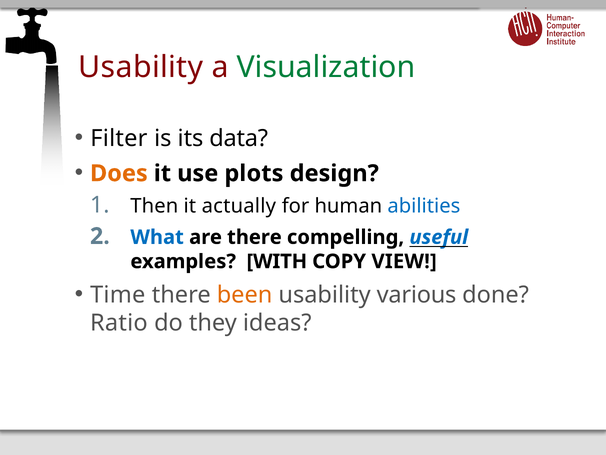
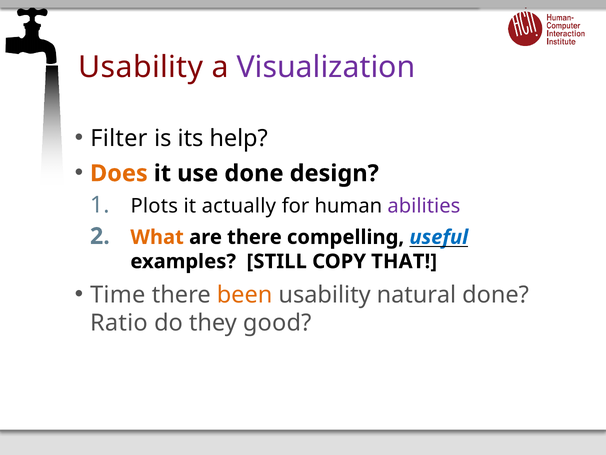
Visualization colour: green -> purple (326, 67)
data: data -> help (239, 138)
use plots: plots -> done (254, 173)
Then: Then -> Plots (154, 206)
abilities colour: blue -> purple (424, 206)
What colour: blue -> orange (157, 237)
WITH: WITH -> STILL (277, 261)
VIEW: VIEW -> THAT (404, 261)
various: various -> natural (416, 294)
ideas: ideas -> good (277, 323)
